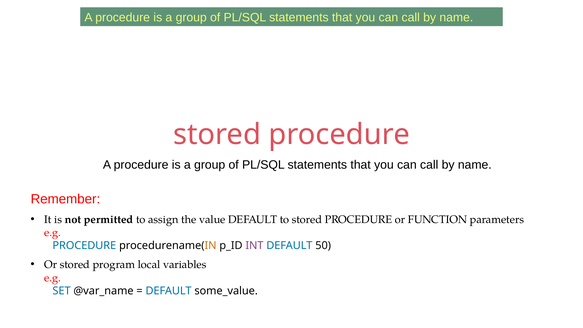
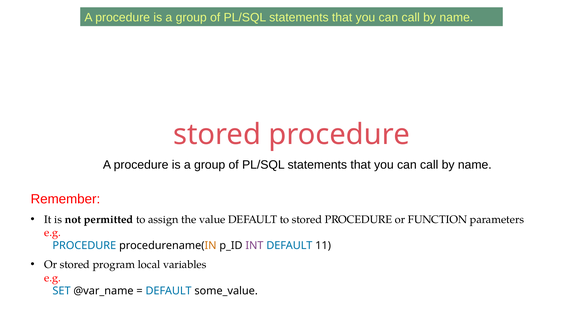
50: 50 -> 11 (323, 246)
